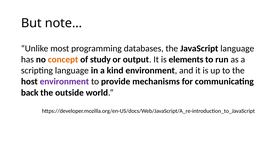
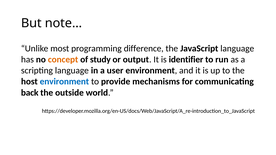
databases: databases -> difference (144, 49)
elements: elements -> identifier (186, 60)
kind: kind -> user (115, 71)
environment colour: purple -> blue (64, 82)
